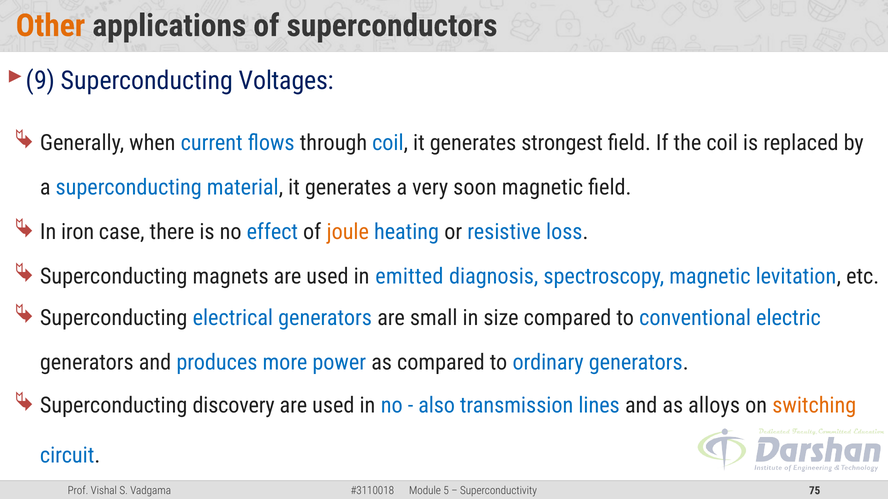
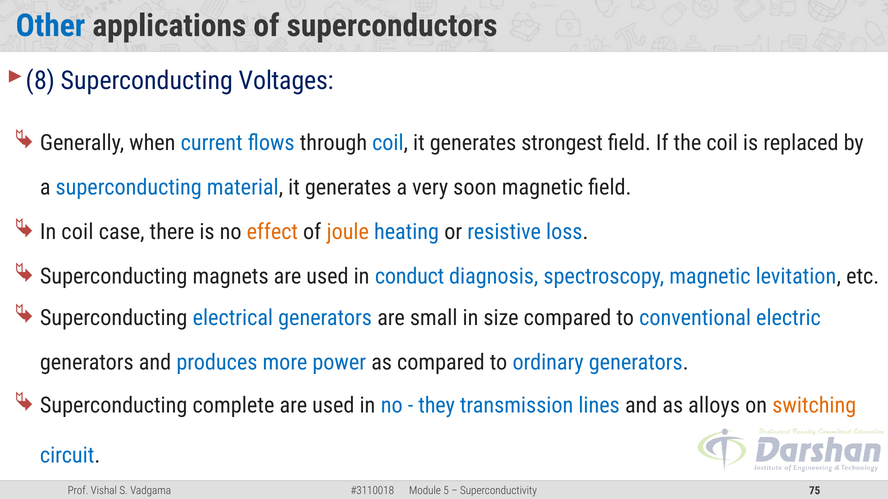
Other colour: orange -> blue (50, 26)
9: 9 -> 8 (41, 81)
In iron: iron -> coil (77, 232)
effect colour: blue -> orange (272, 232)
emitted: emitted -> conduct (410, 277)
discovery: discovery -> complete (233, 406)
also: also -> they (437, 406)
